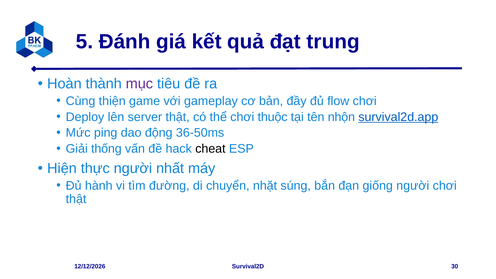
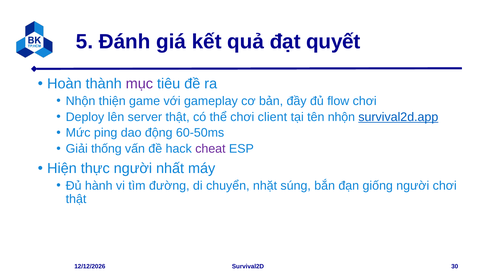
trung: trung -> quyết (333, 42)
Cùng: Cùng -> Nhộn (81, 101)
thuộc: thuộc -> client (272, 117)
36-50ms: 36-50ms -> 60-50ms (200, 133)
cheat colour: black -> purple (210, 149)
